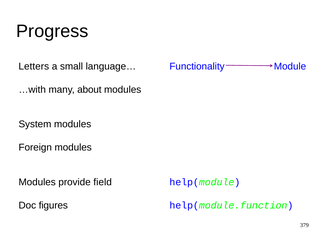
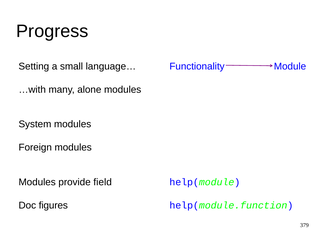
Letters: Letters -> Setting (34, 67)
about: about -> alone (89, 90)
